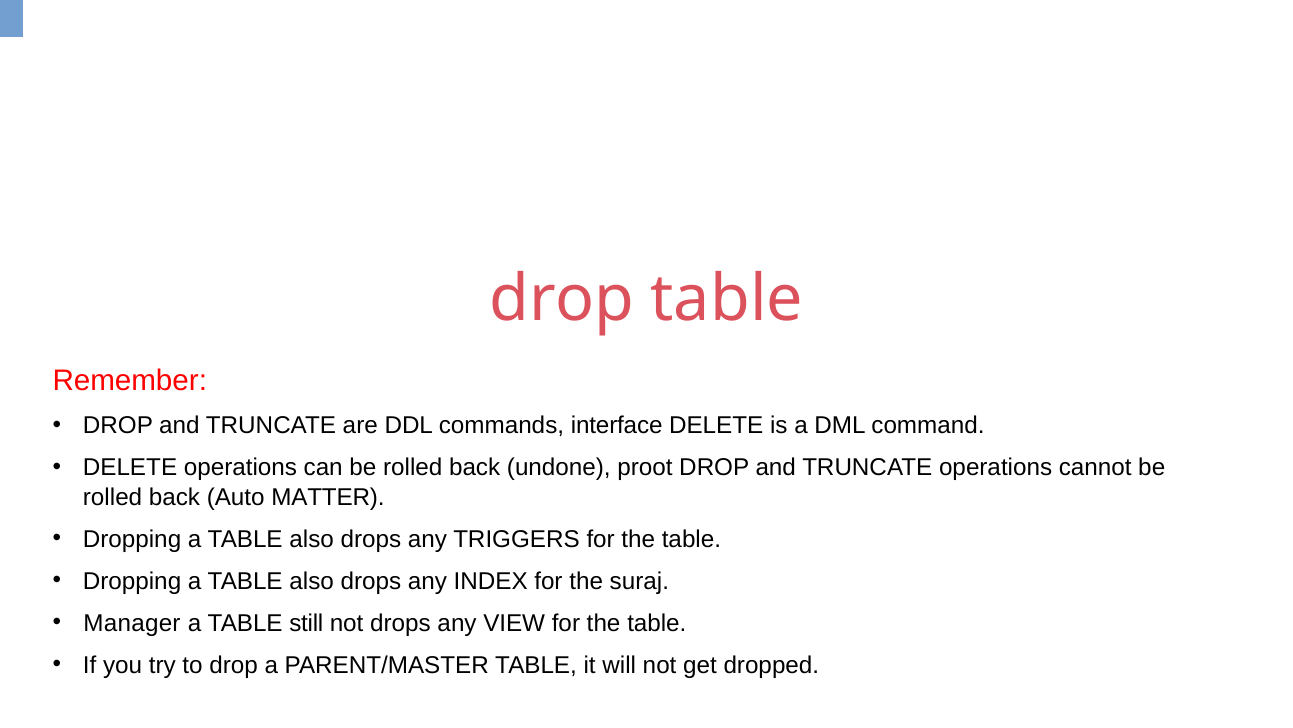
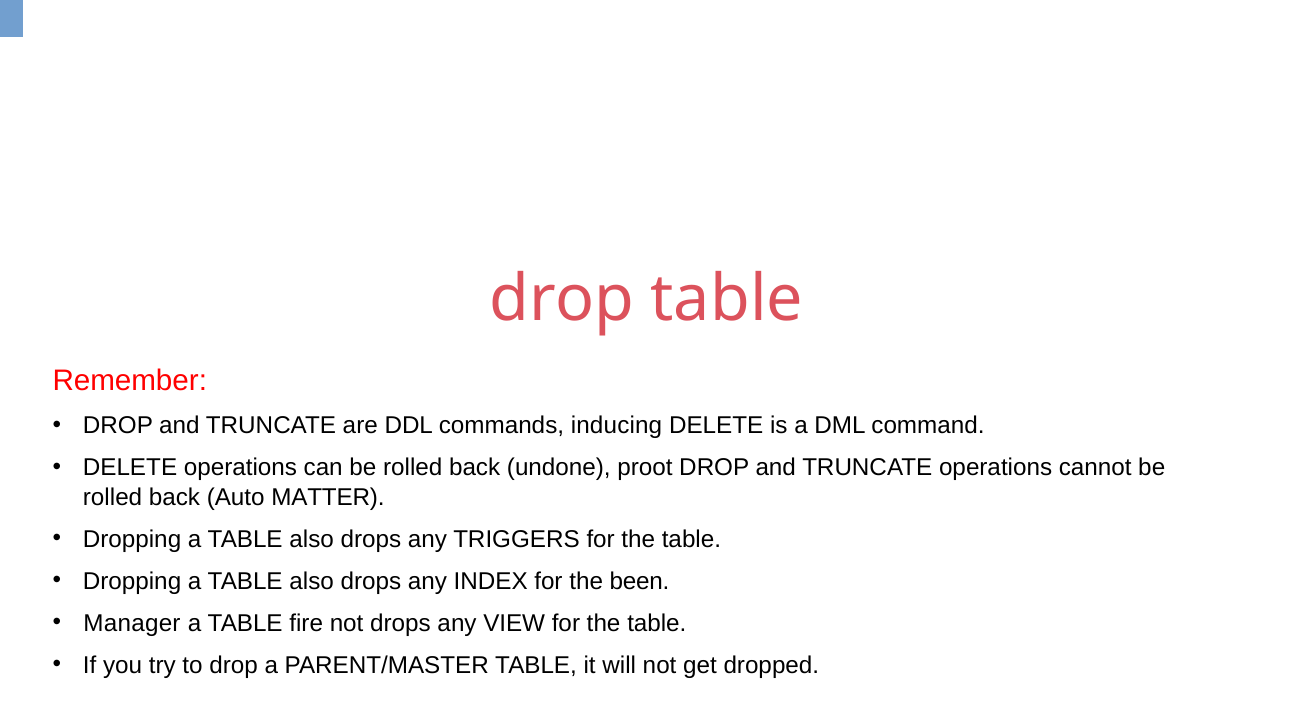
interface: interface -> inducing (617, 425)
suraj: suraj -> been (639, 581)
still: still -> fire (306, 623)
